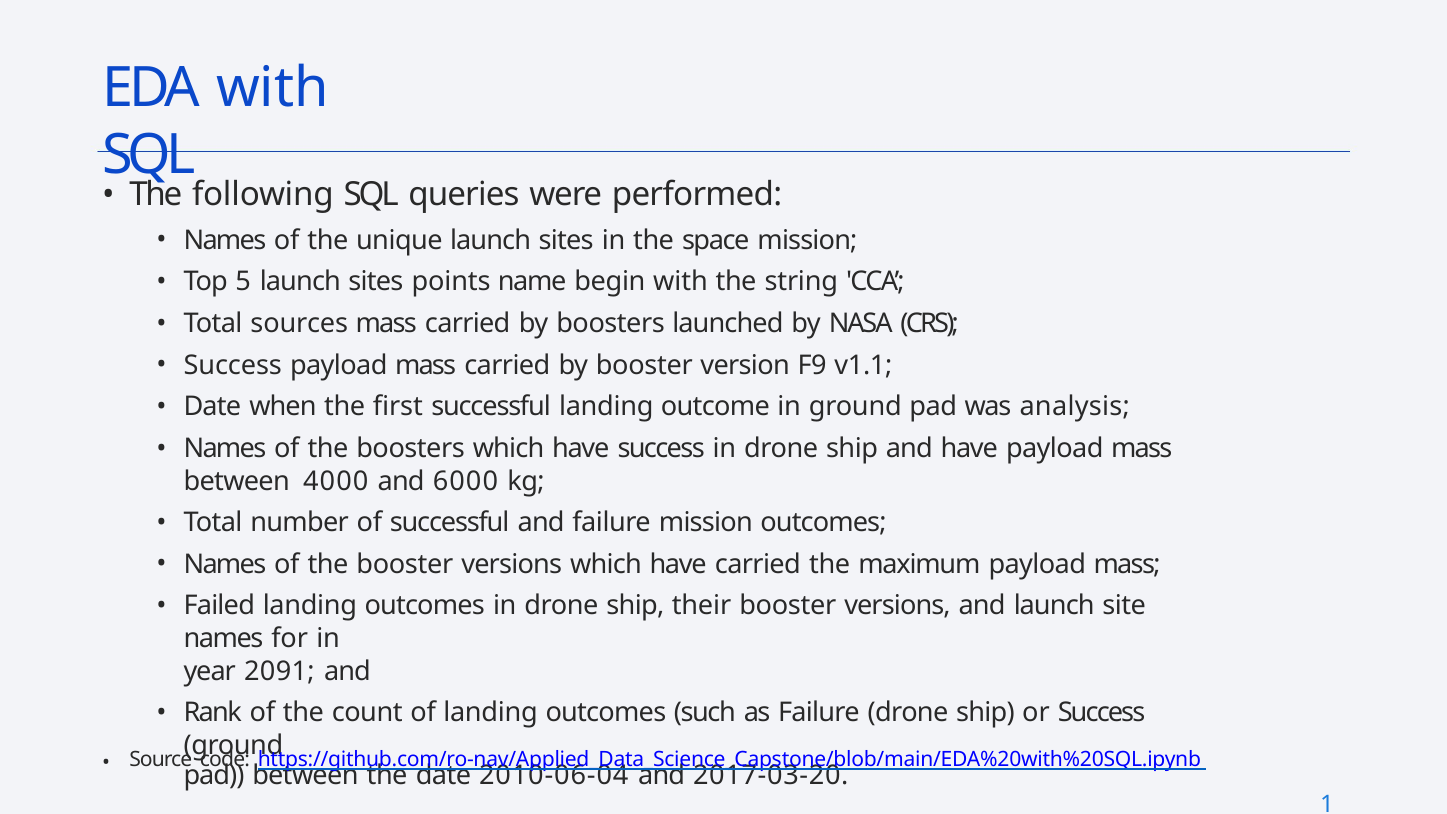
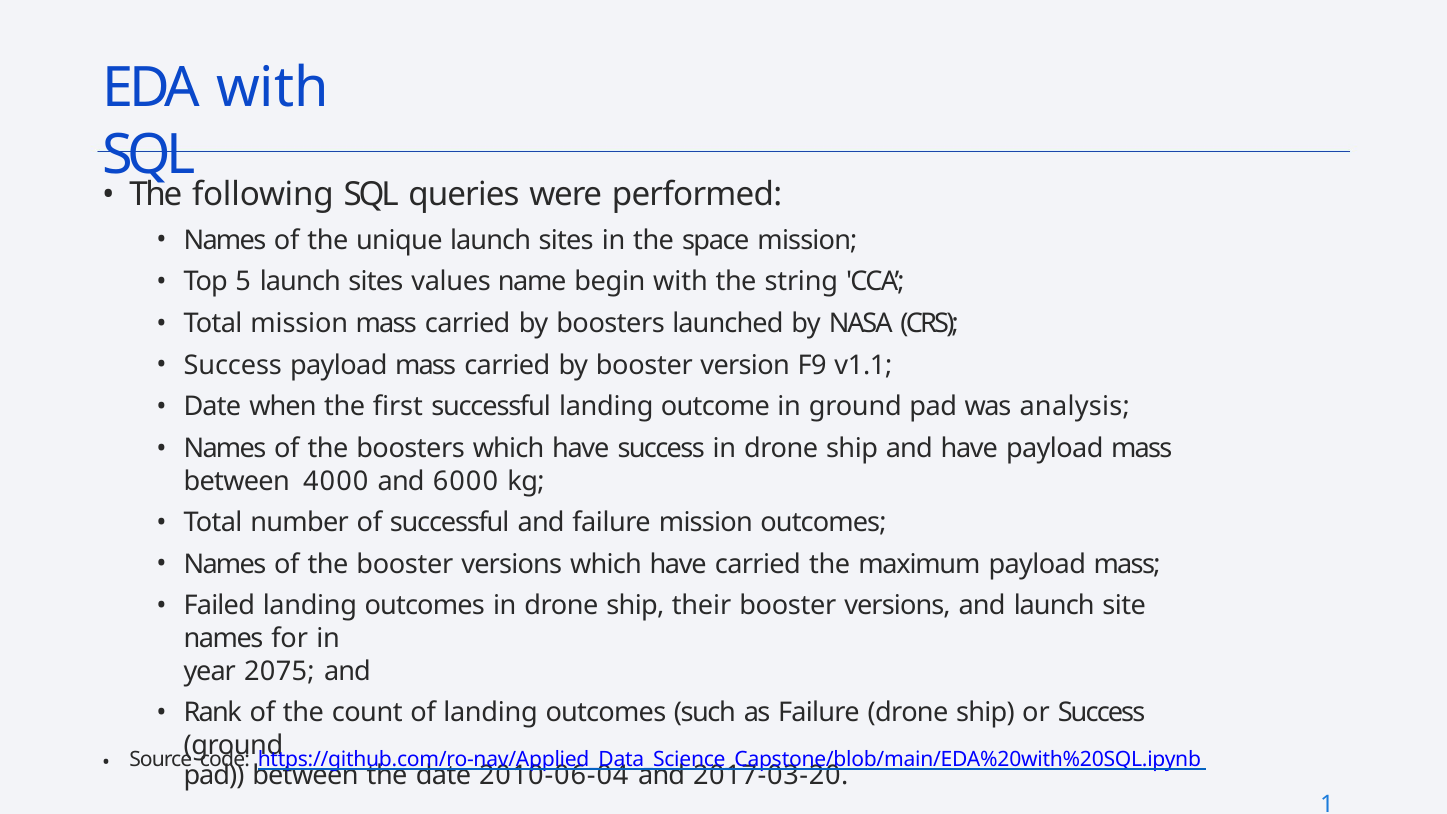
points: points -> values (451, 282)
Total sources: sources -> mission (299, 324)
2091: 2091 -> 2075 (279, 671)
